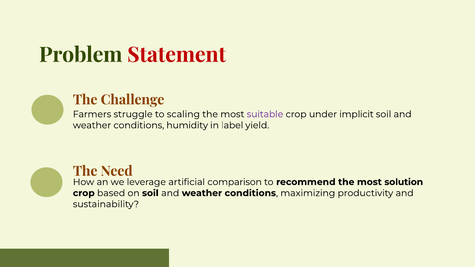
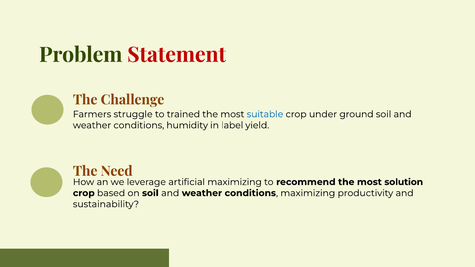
scaling: scaling -> trained (183, 114)
suitable colour: purple -> blue (265, 114)
implicit: implicit -> ground (356, 114)
artificial comparison: comparison -> maximizing (235, 182)
